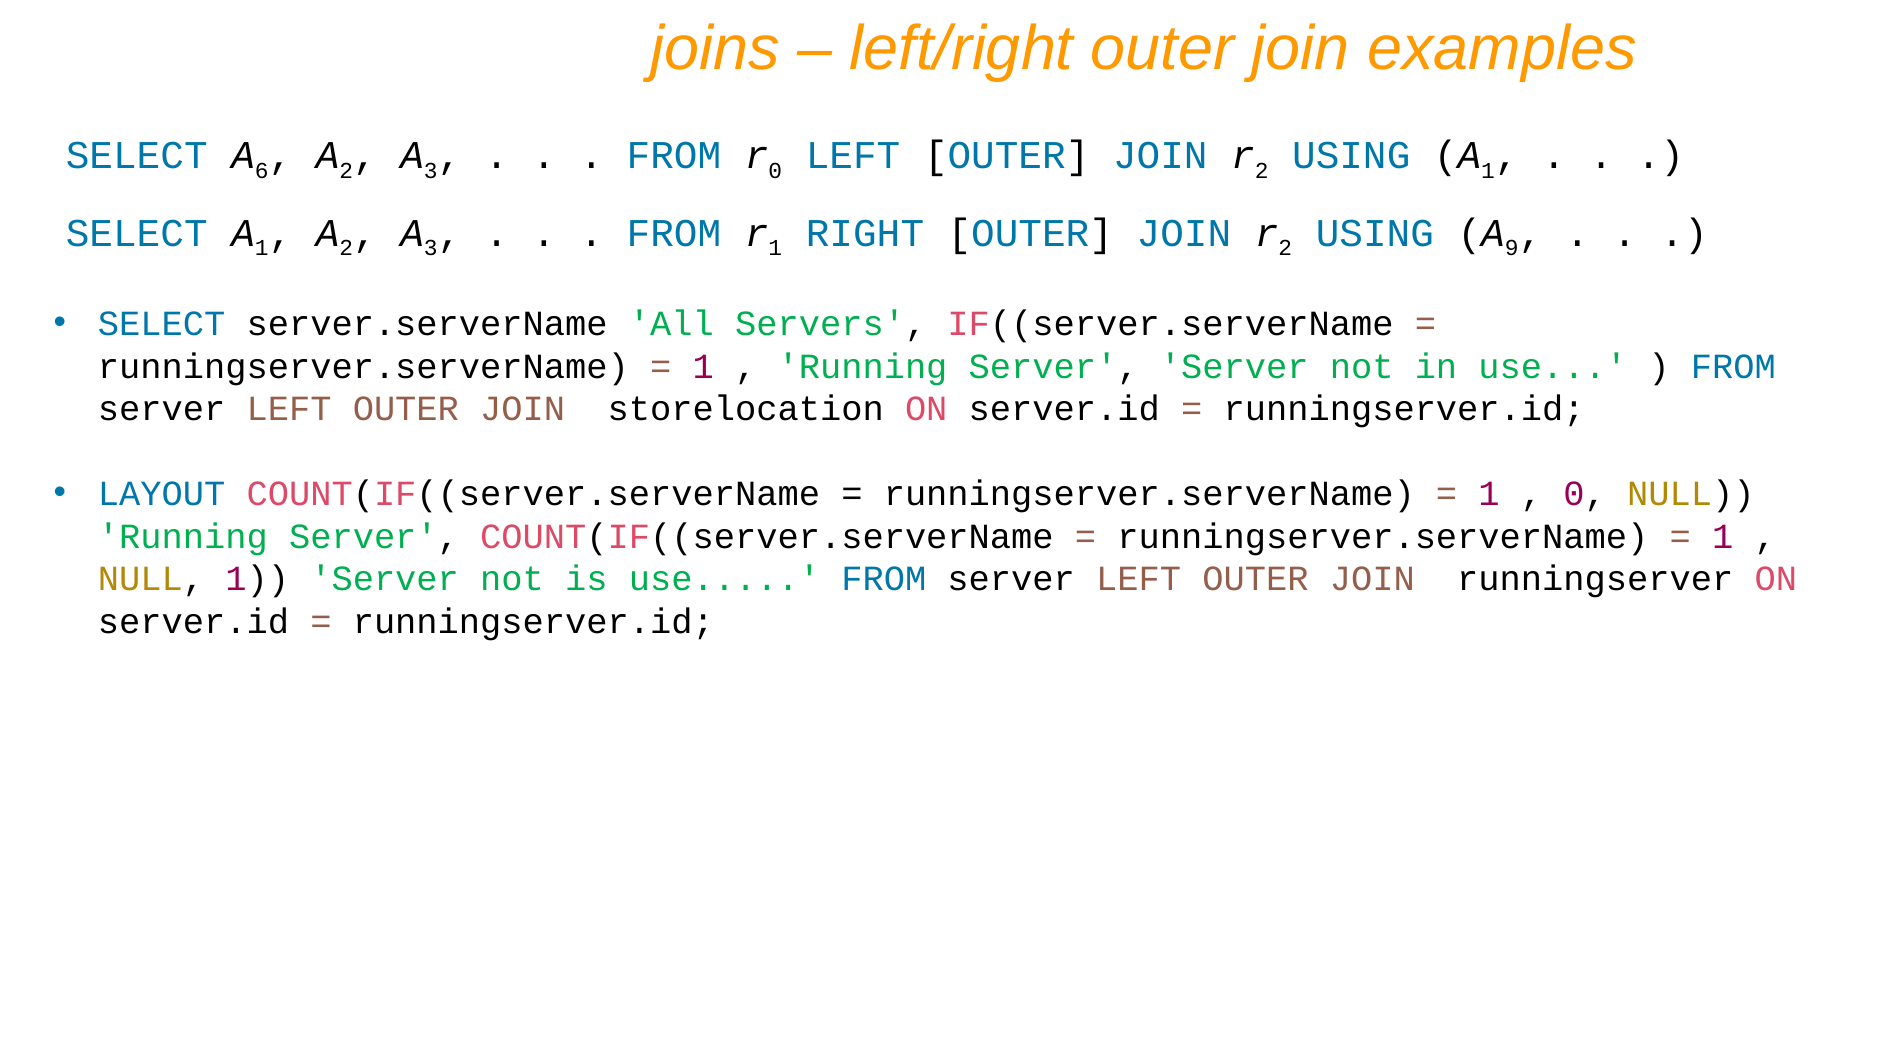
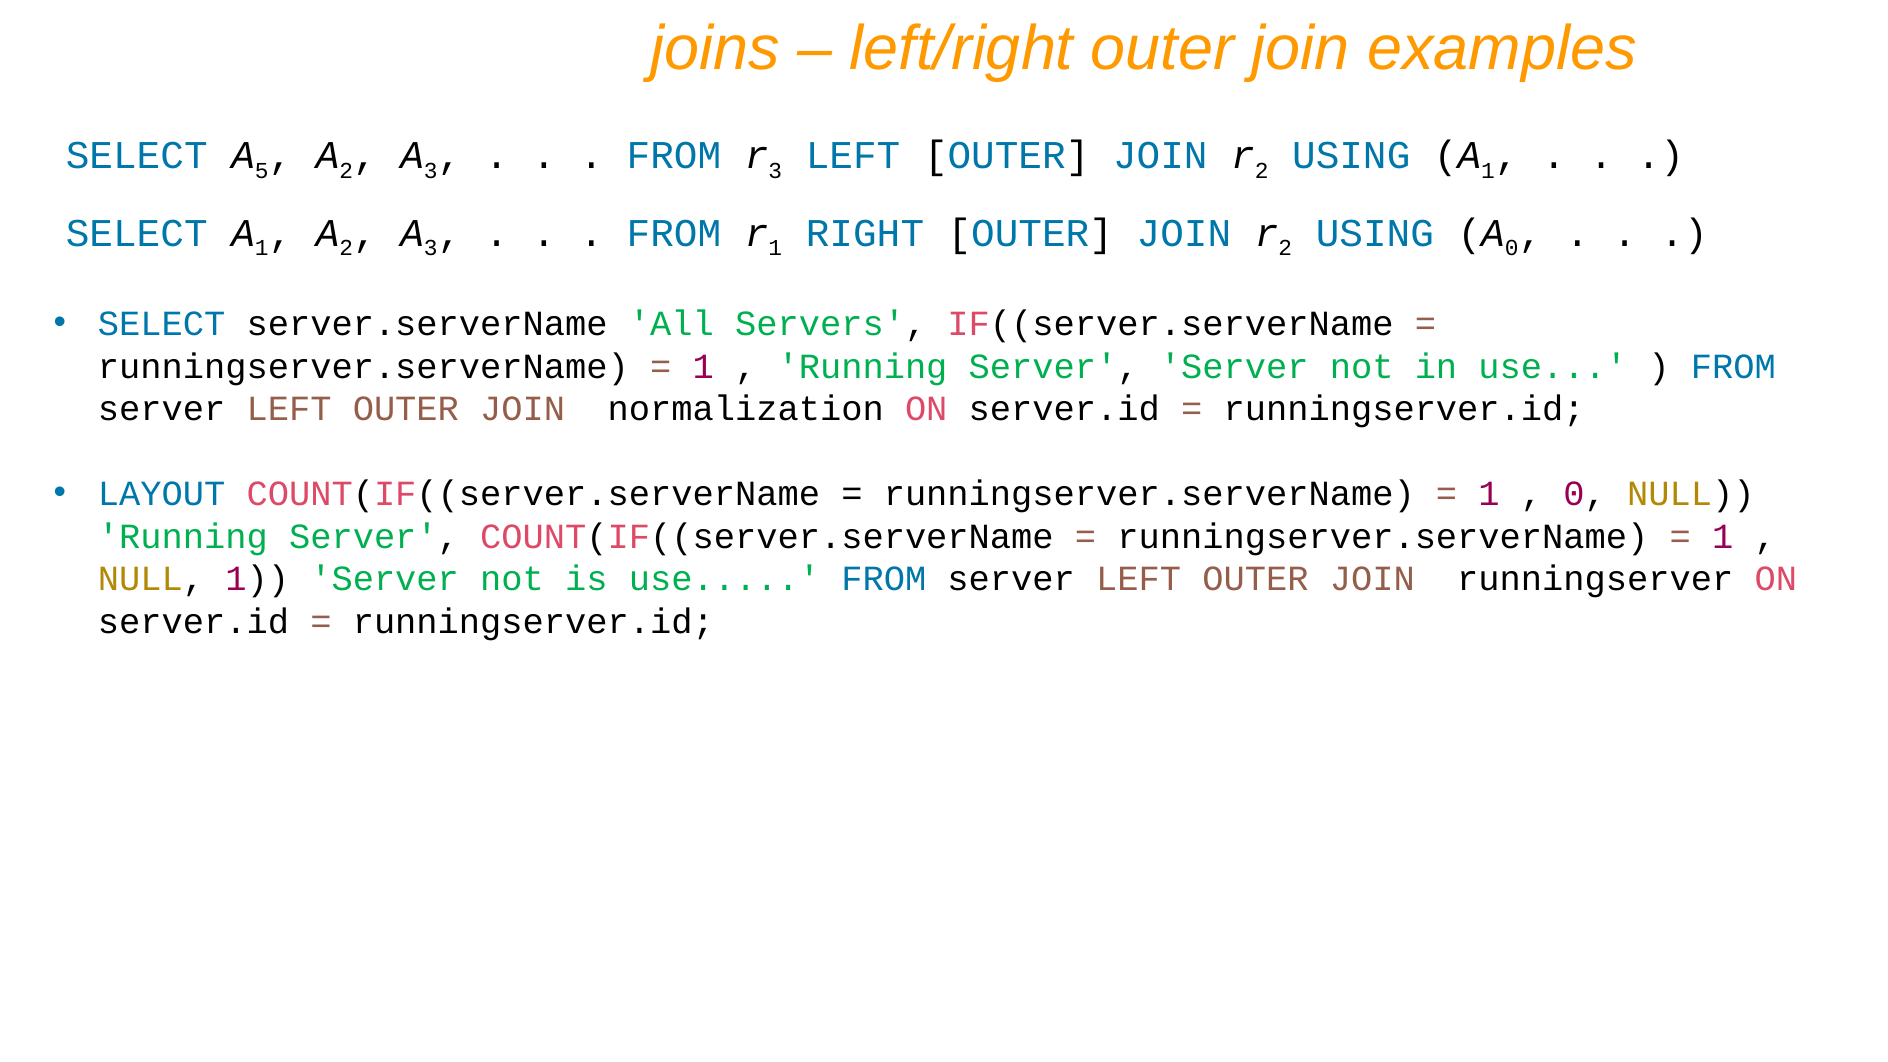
6: 6 -> 5 (262, 171)
0: 0 -> 3 (775, 171)
9: 9 -> 0 (1512, 248)
storelocation: storelocation -> normalization (746, 409)
